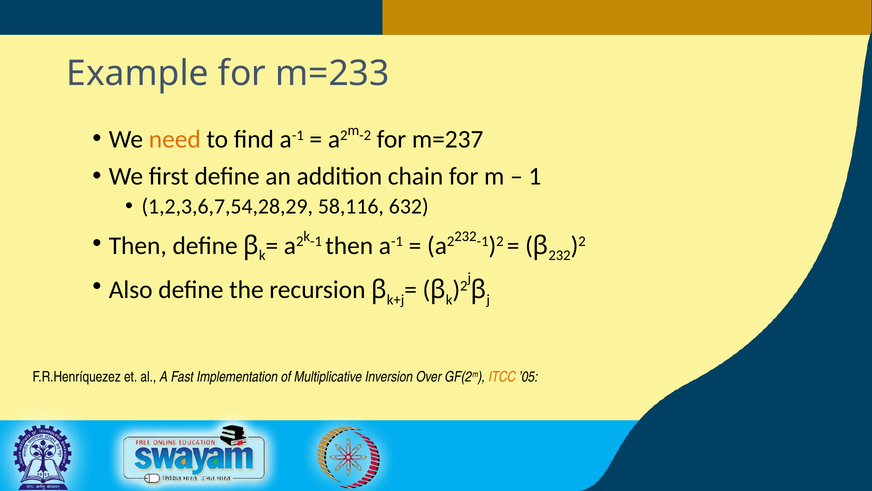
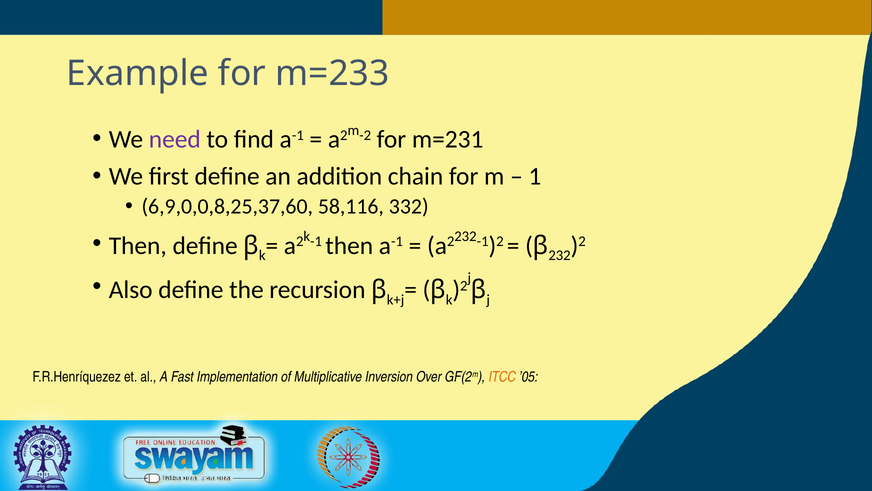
need colour: orange -> purple (175, 139)
m=237: m=237 -> m=231 (448, 139)
1,2,3,6,7,54,28,29: 1,2,3,6,7,54,28,29 -> 6,9,0,0,8,25,37,60 (227, 206)
632: 632 -> 332 (409, 206)
